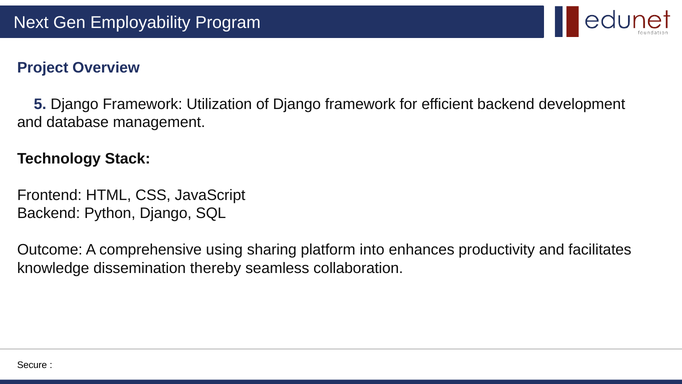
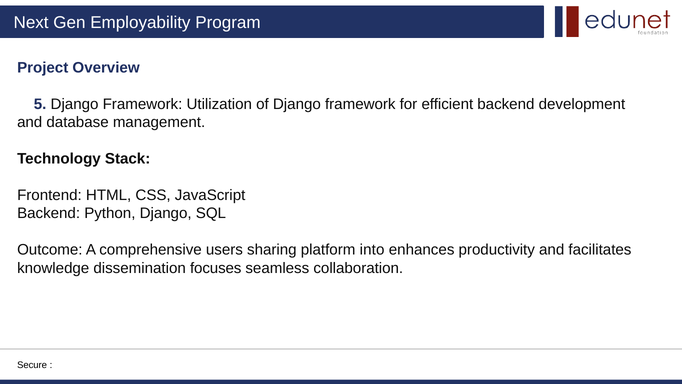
using: using -> users (224, 250)
thereby: thereby -> focuses (216, 268)
